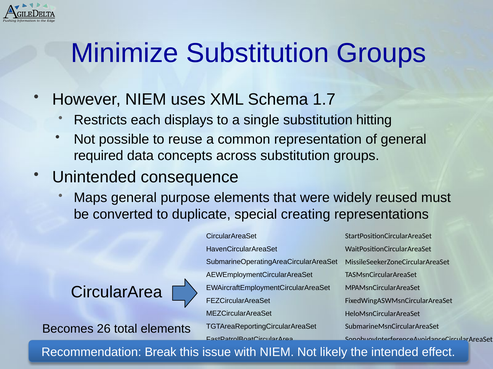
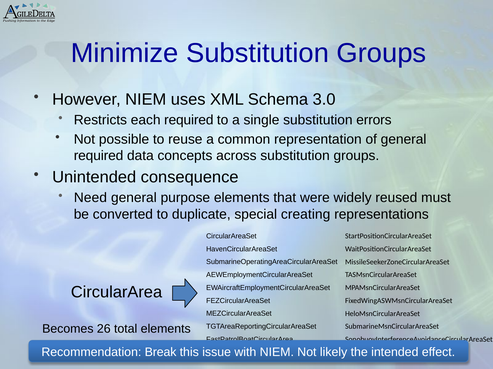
1.7: 1.7 -> 3.0 (324, 100)
each displays: displays -> required (189, 120)
hitting: hitting -> errors (374, 120)
Maps: Maps -> Need (90, 198)
